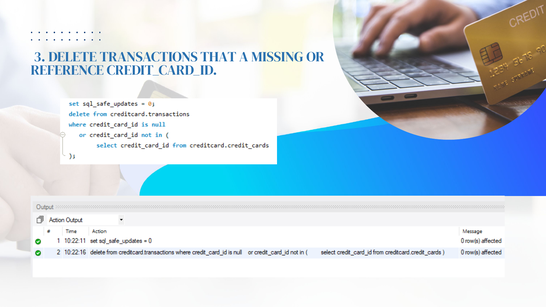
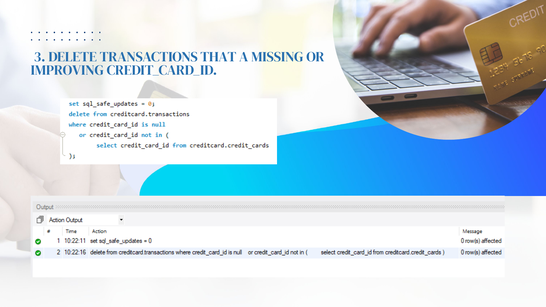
REFERENCE: REFERENCE -> IMPROVING (67, 70)
